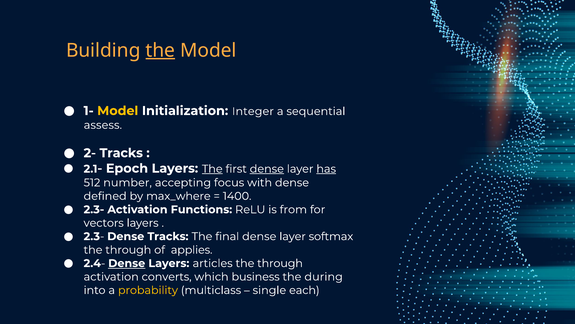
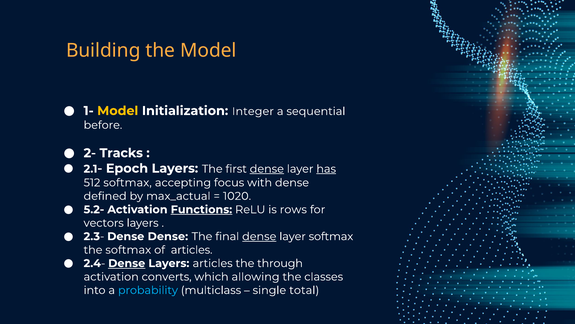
the underline: present -> none (160, 50)
assess: assess -> before (103, 125)
The underline: present -> none (212, 169)
512 number: number -> softmax (128, 182)
max_where: max_where -> max_actual (178, 196)
1400: 1400 -> 1020 (237, 196)
2.3-: 2.3- -> 5.2- (94, 209)
Functions underline: none -> present (201, 209)
from: from -> rows (293, 209)
Dense Tracks: Tracks -> Dense (168, 236)
dense underline: none -> present (259, 236)
through: through -> softmax (128, 249)
of applies: applies -> articles (192, 249)
business: business -> allowing (256, 276)
during: during -> classes (324, 276)
probability colour: yellow -> light blue (148, 290)
each: each -> total (304, 290)
